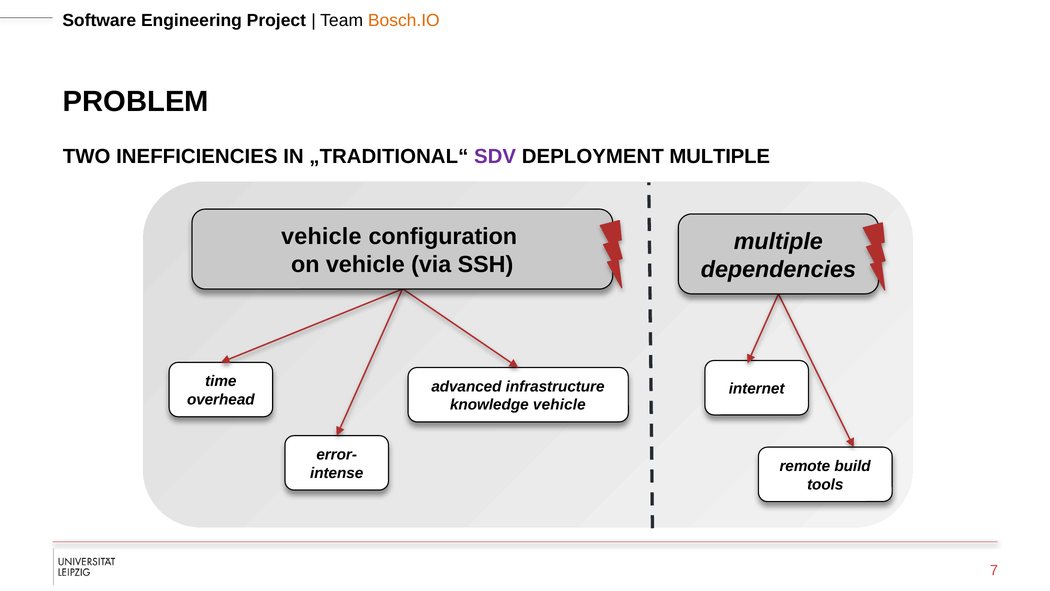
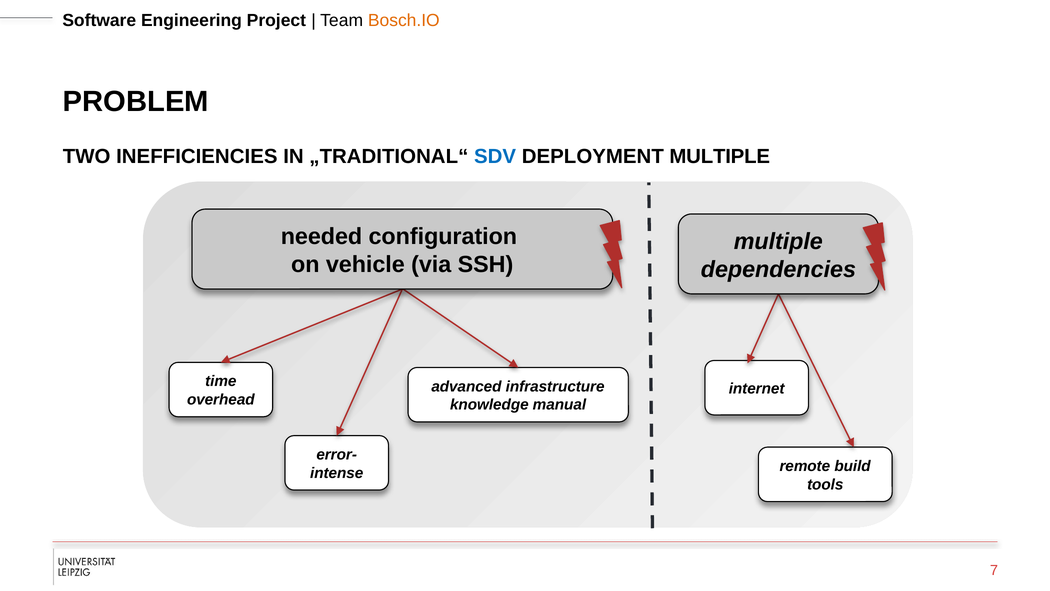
SDV colour: purple -> blue (495, 157)
vehicle: vehicle -> needed (321, 237)
knowledge vehicle: vehicle -> manual (559, 405)
